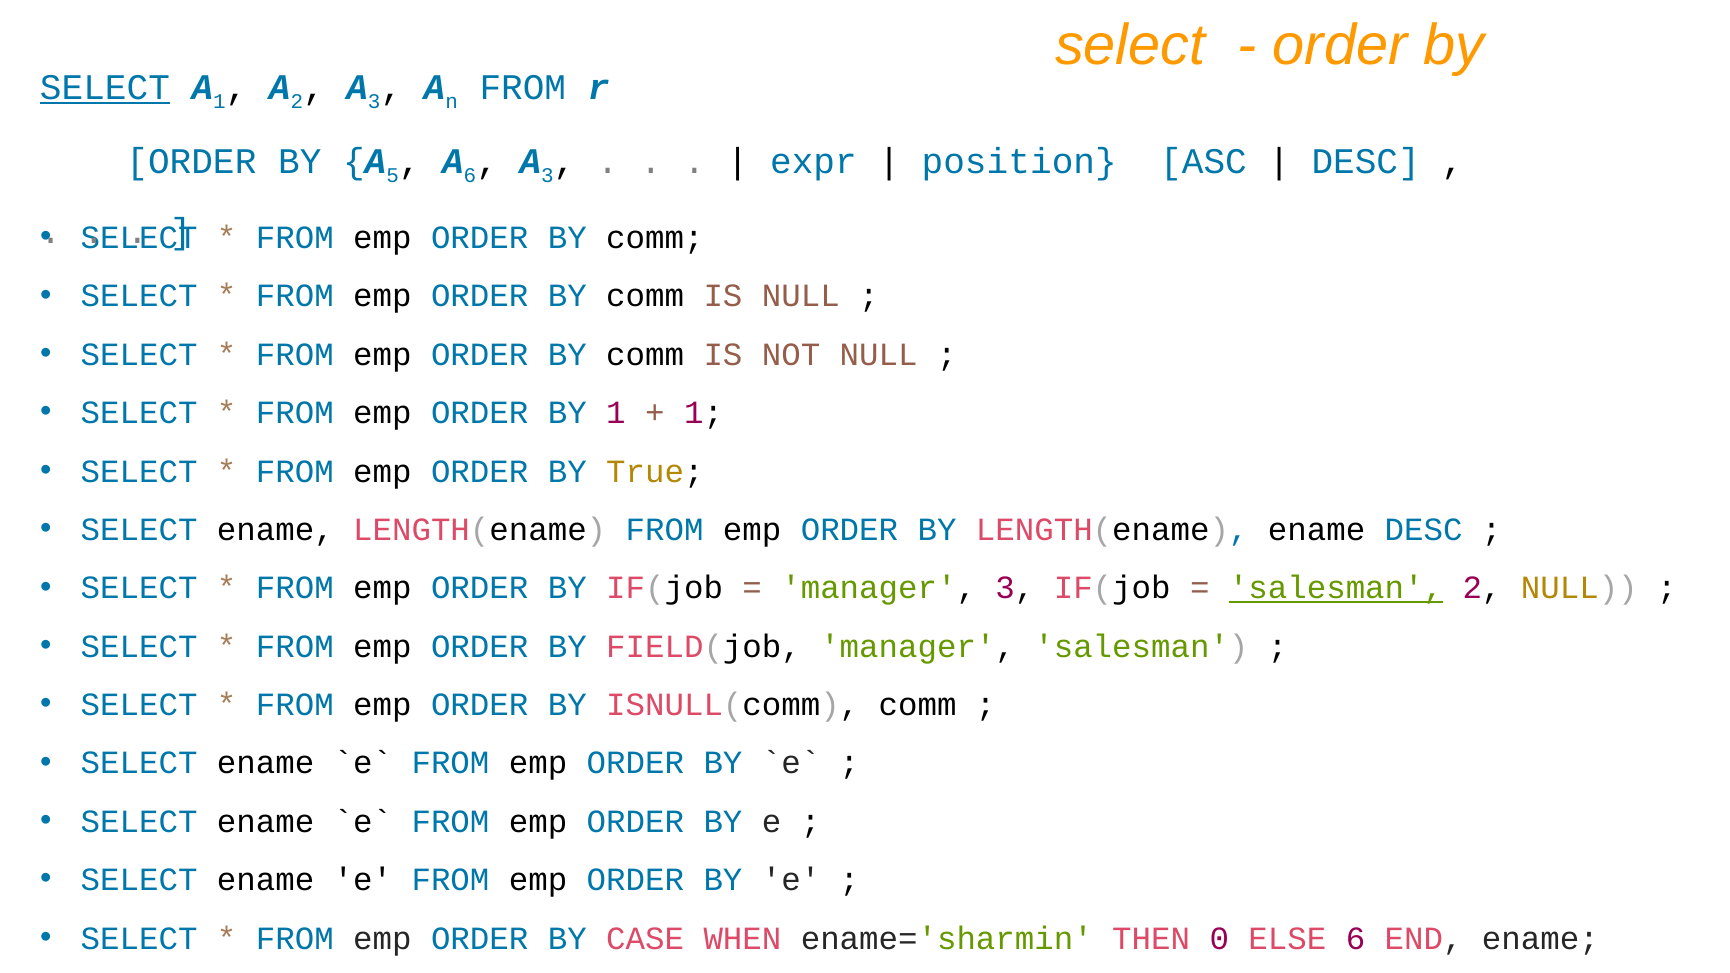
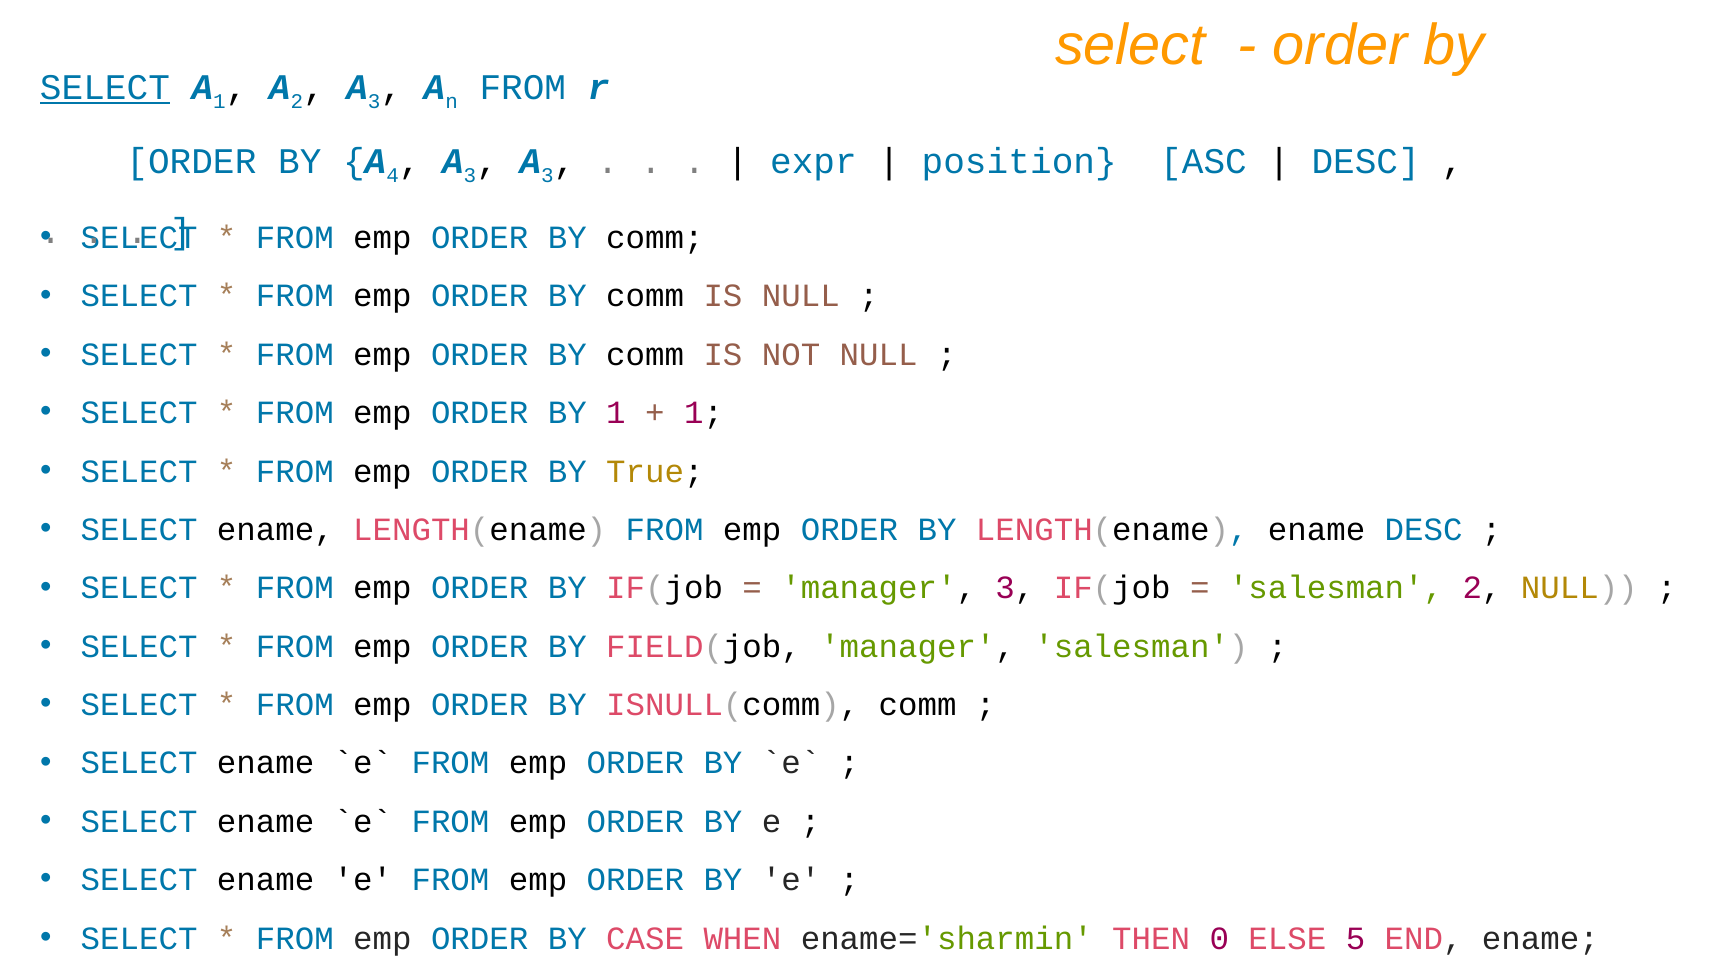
5: 5 -> 4 (393, 175)
6: 6 -> 3 (470, 175)
salesman underline: present -> none (1336, 588)
ELSE 6: 6 -> 5 (1355, 938)
